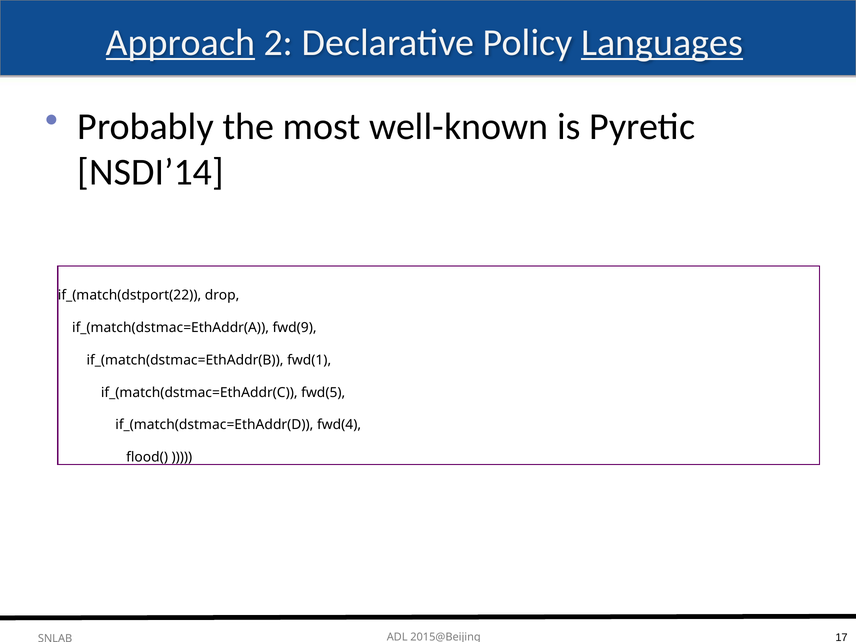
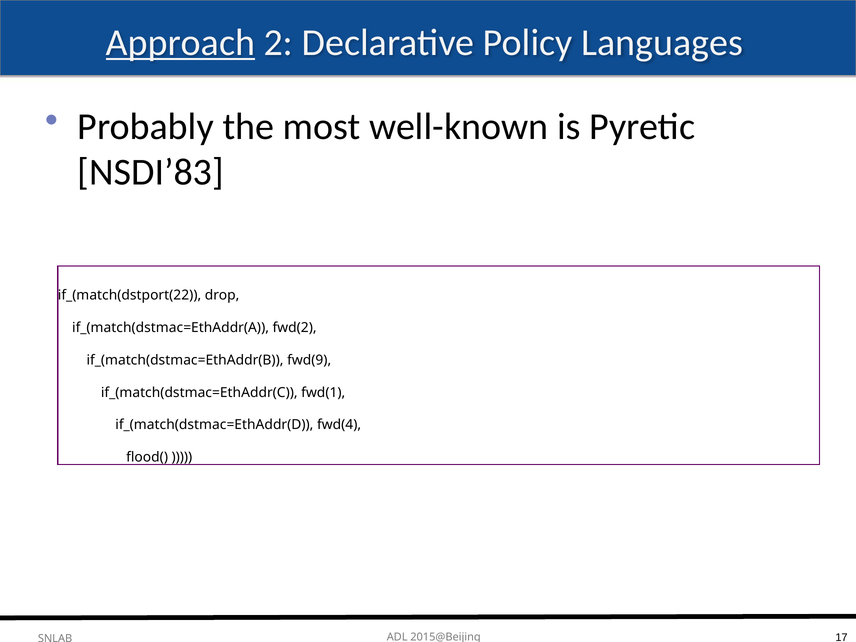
Languages underline: present -> none (662, 43)
NSDI’14: NSDI’14 -> NSDI’83 (151, 172)
fwd(9: fwd(9 -> fwd(2 (295, 328)
fwd(1: fwd(1 -> fwd(9 (309, 360)
fwd(5: fwd(5 -> fwd(1 (323, 392)
